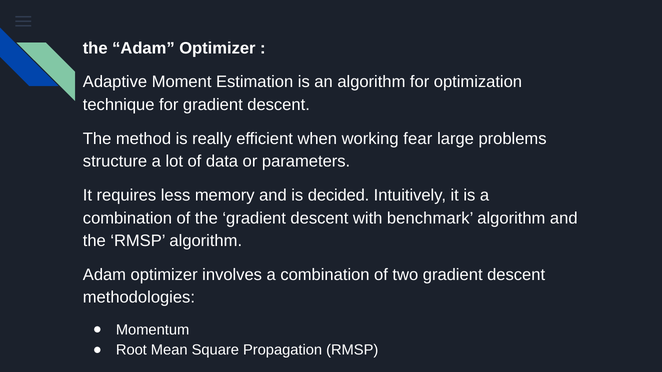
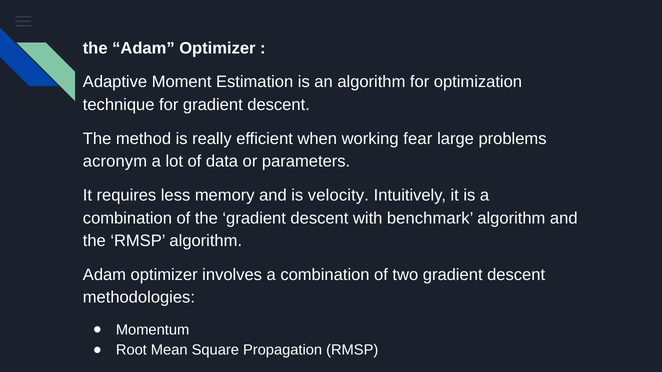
structure: structure -> acronym (115, 162)
decided: decided -> velocity (338, 195)
